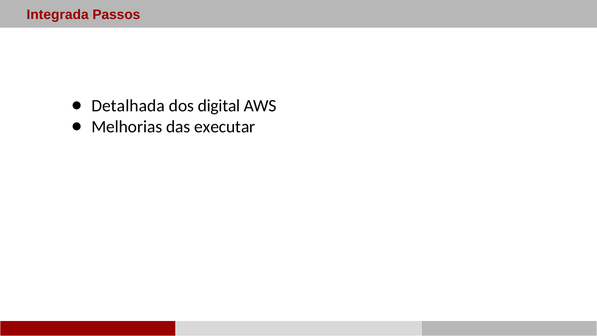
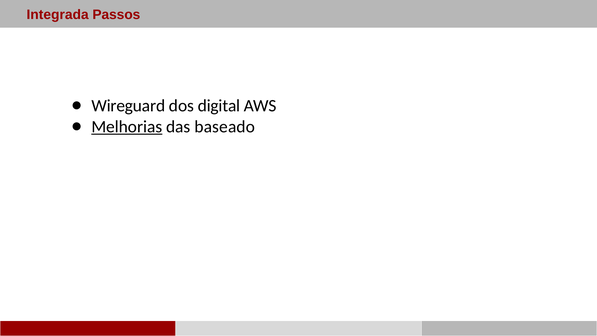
Detalhada: Detalhada -> Wireguard (128, 106)
Melhorias underline: none -> present (127, 127)
executar: executar -> baseado (225, 127)
